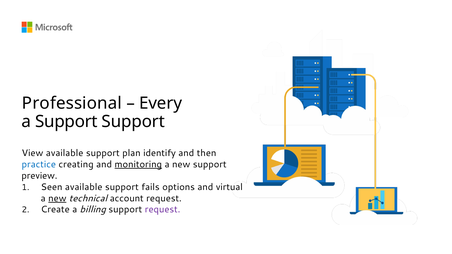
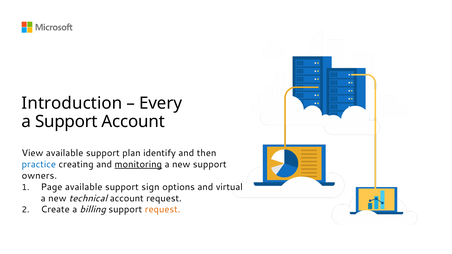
Professional: Professional -> Introduction (72, 103)
Support Support: Support -> Account (133, 122)
preview: preview -> owners (39, 176)
Seen: Seen -> Page (52, 187)
fails: fails -> sign (150, 187)
new underline: present -> none (57, 198)
request colour: purple -> orange (163, 210)
